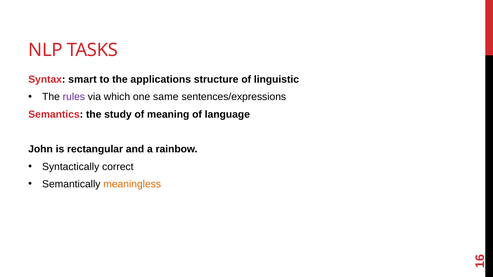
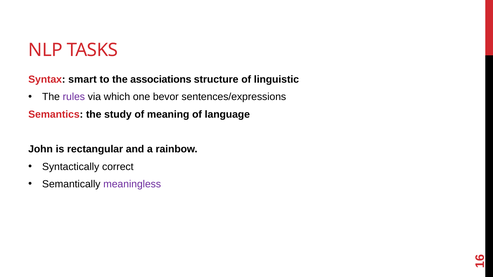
applications: applications -> associations (161, 80)
same: same -> bevor (166, 97)
meaningless colour: orange -> purple (132, 184)
